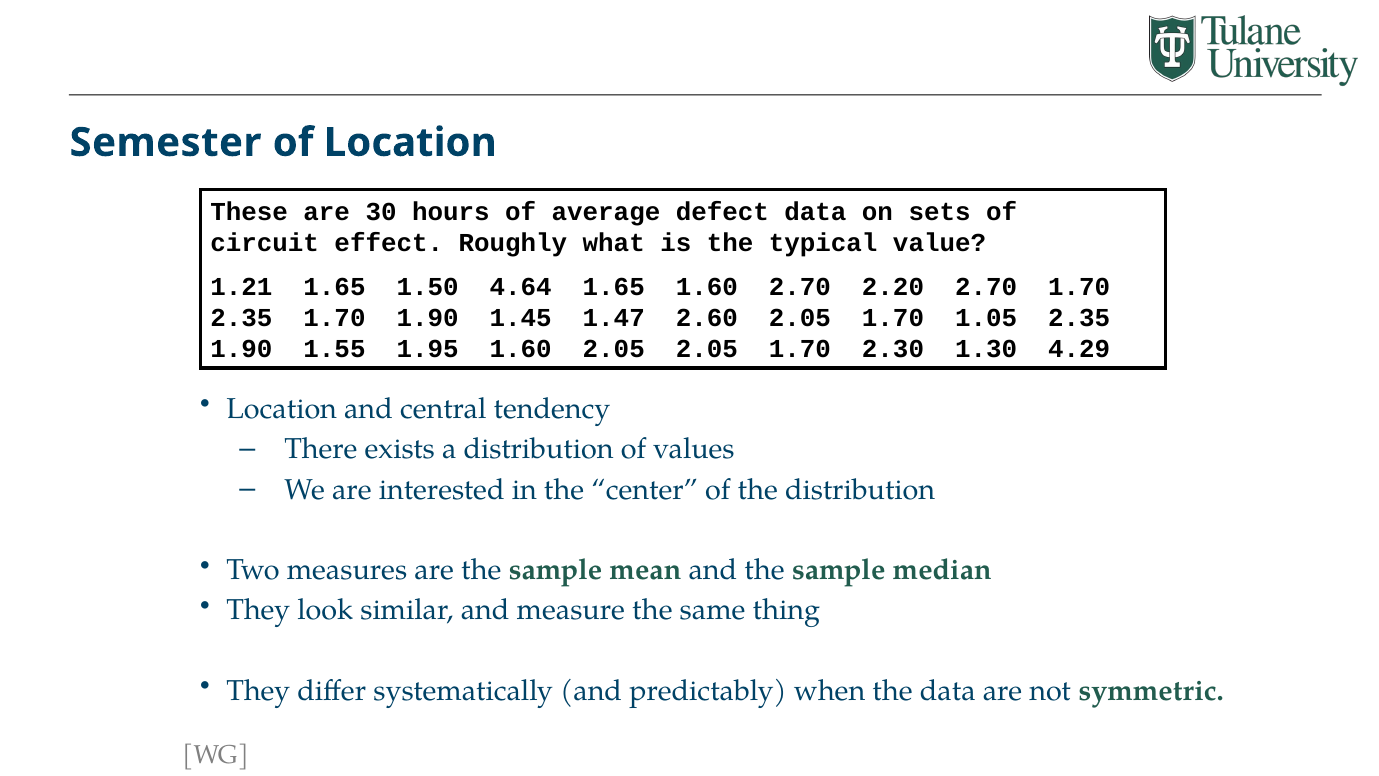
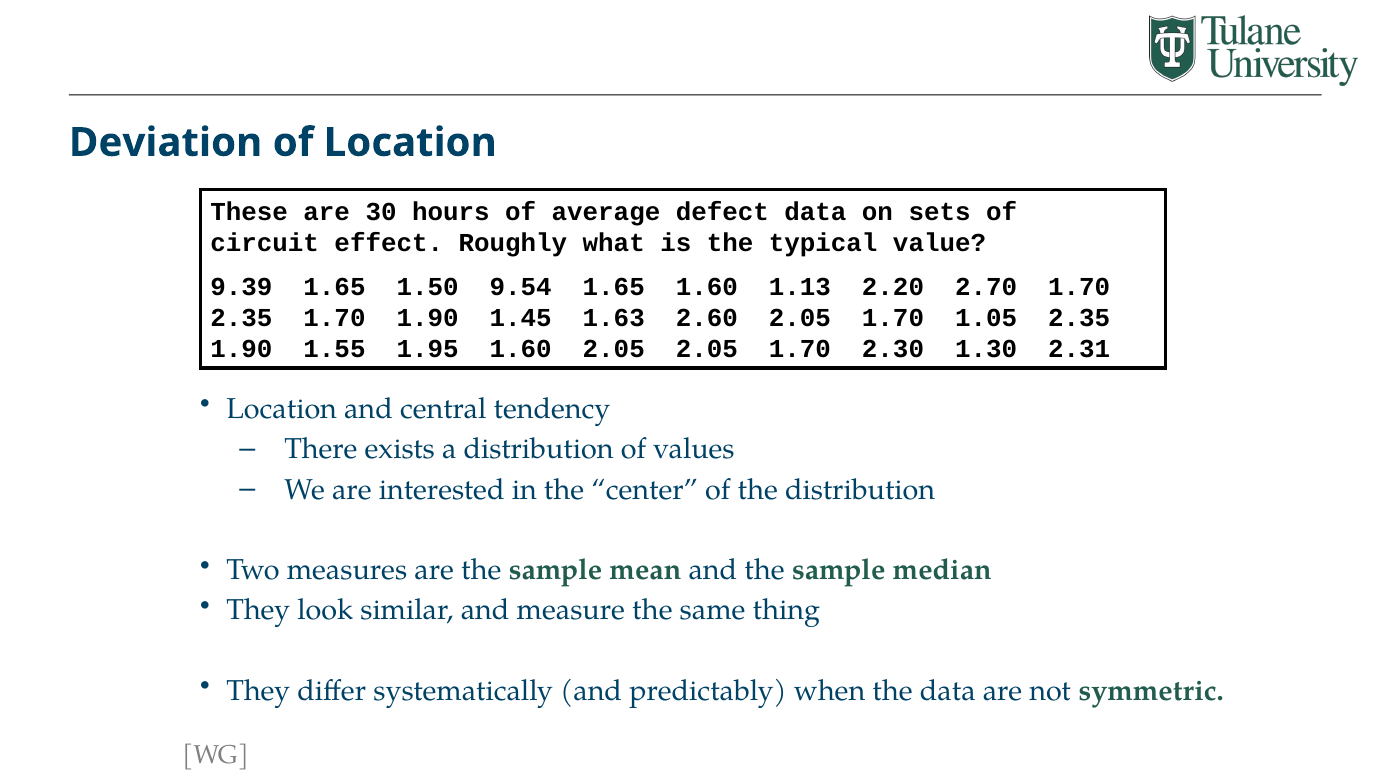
Semester: Semester -> Deviation (166, 143)
1.21: 1.21 -> 9.39 (241, 287)
4.64: 4.64 -> 9.54 (521, 287)
1.60 2.70: 2.70 -> 1.13 (800, 287)
1.47: 1.47 -> 1.63 (614, 318)
4.29: 4.29 -> 2.31 (1079, 349)
